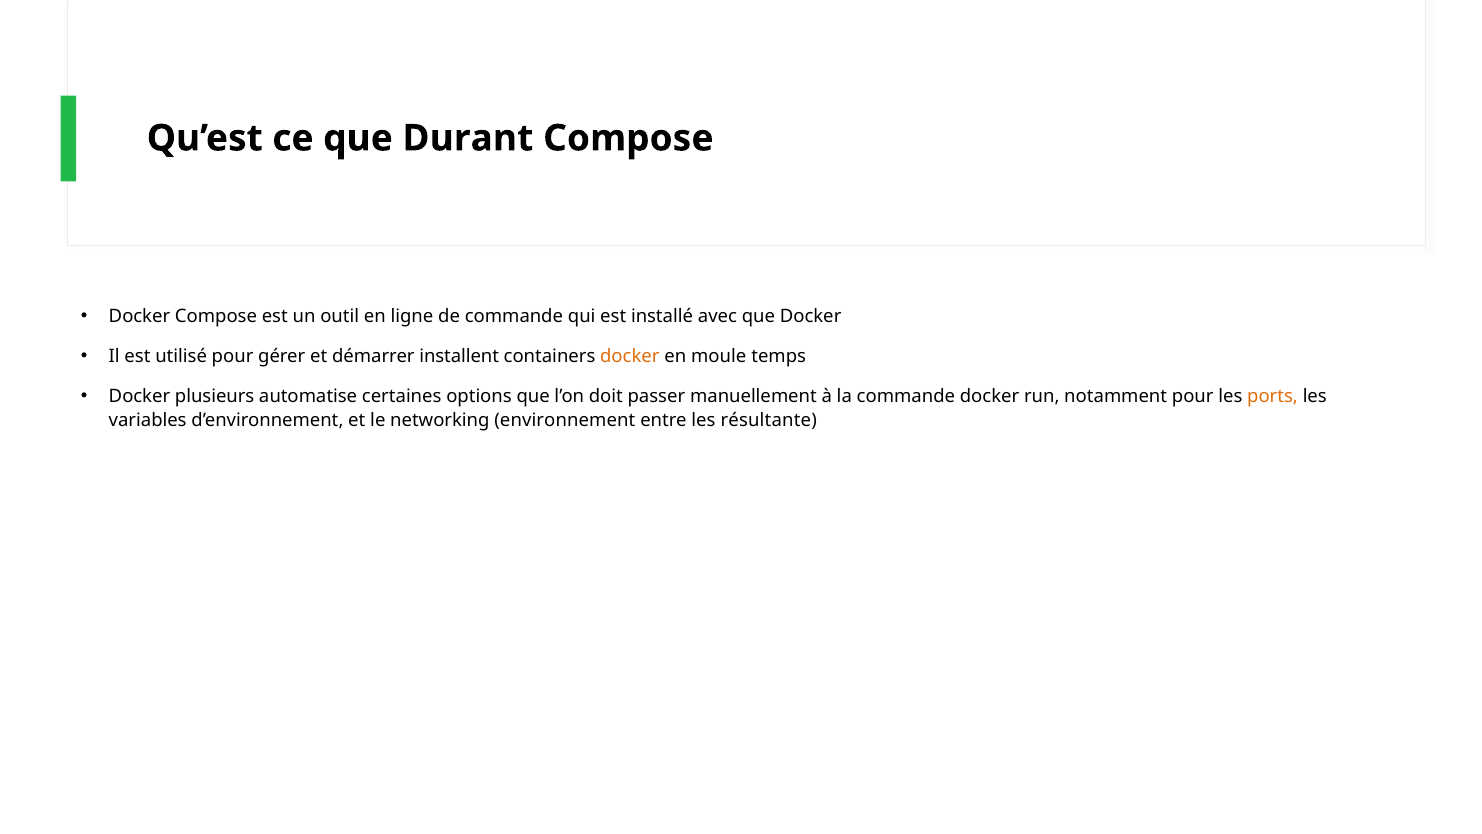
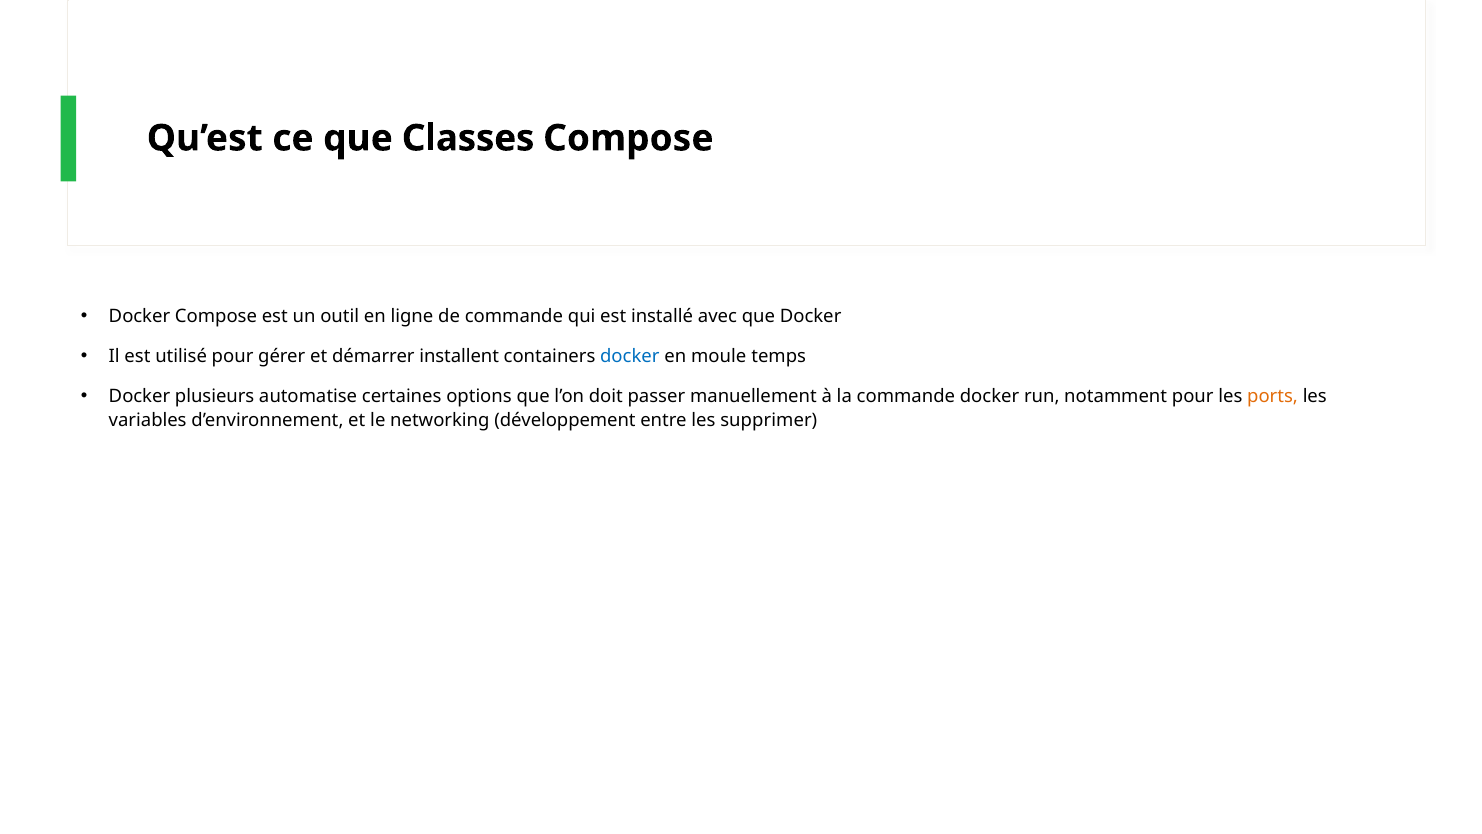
Durant: Durant -> Classes (468, 138)
docker colour: orange -> blue (630, 356)
environnement: environnement -> développement (565, 420)
résultante: résultante -> supprimer (769, 420)
